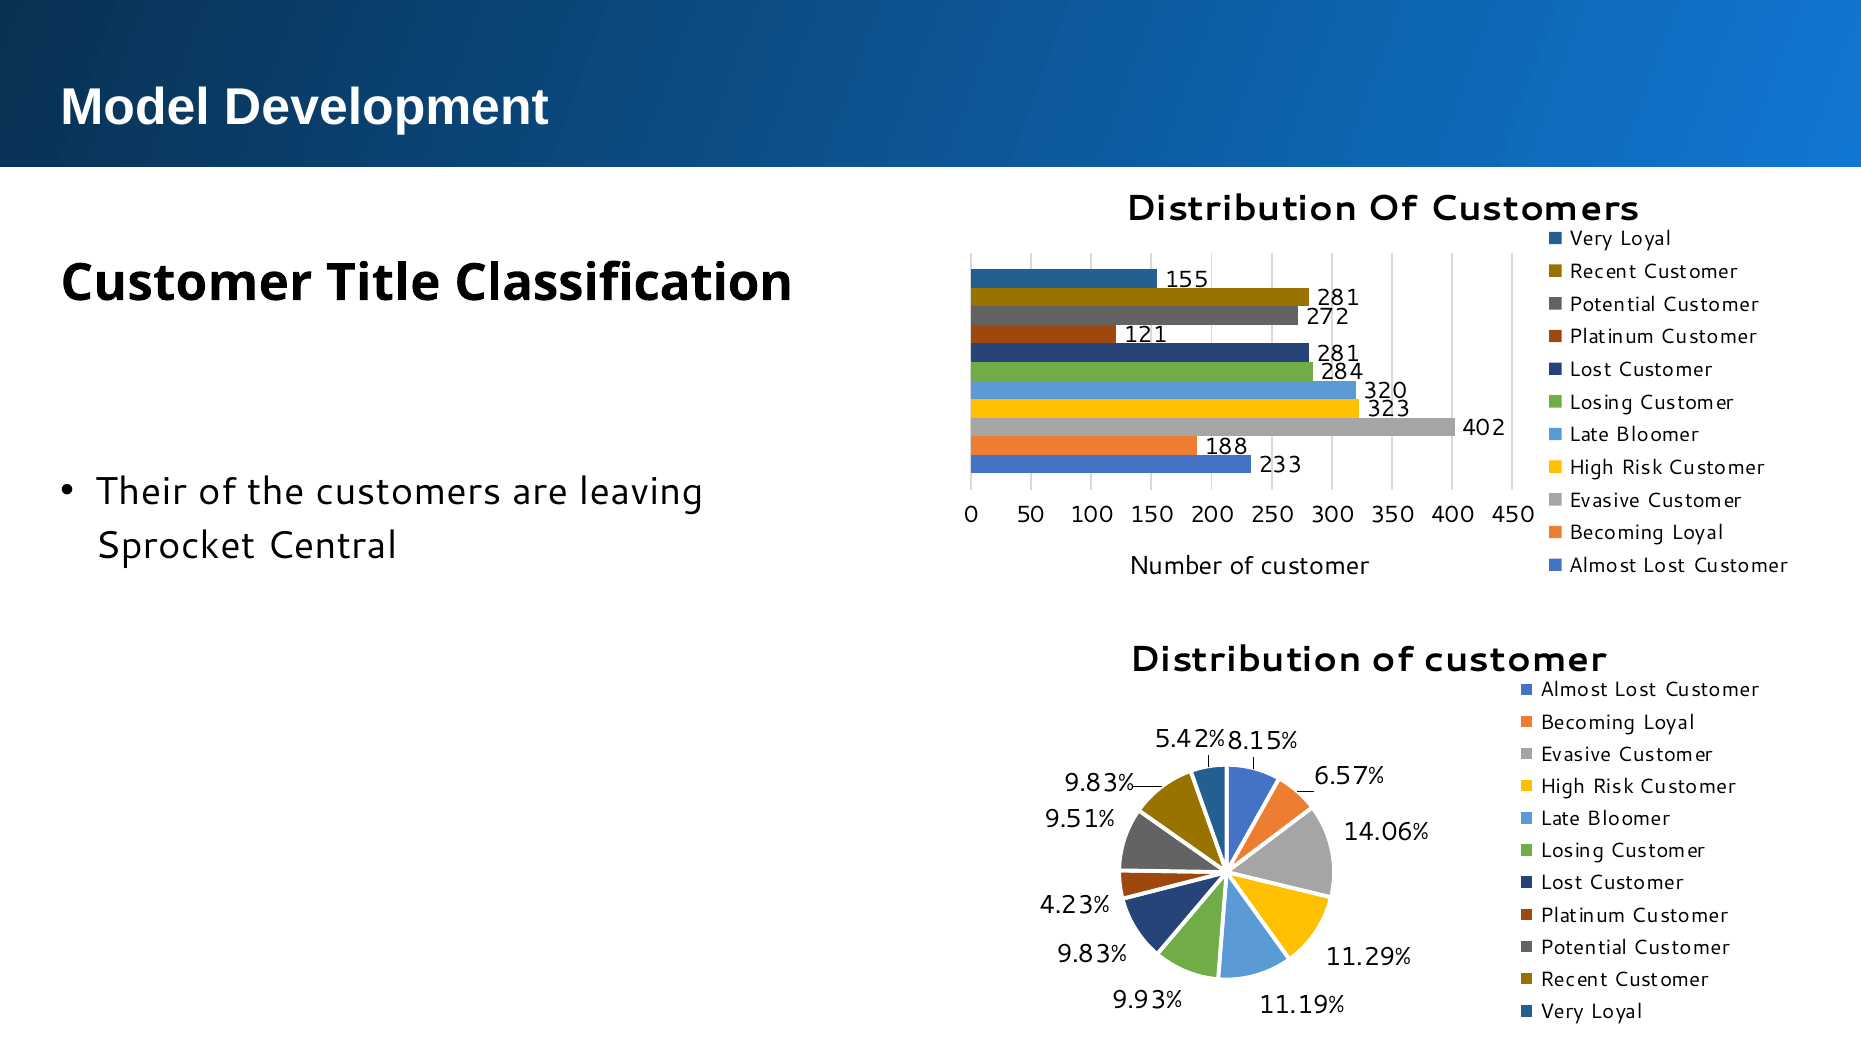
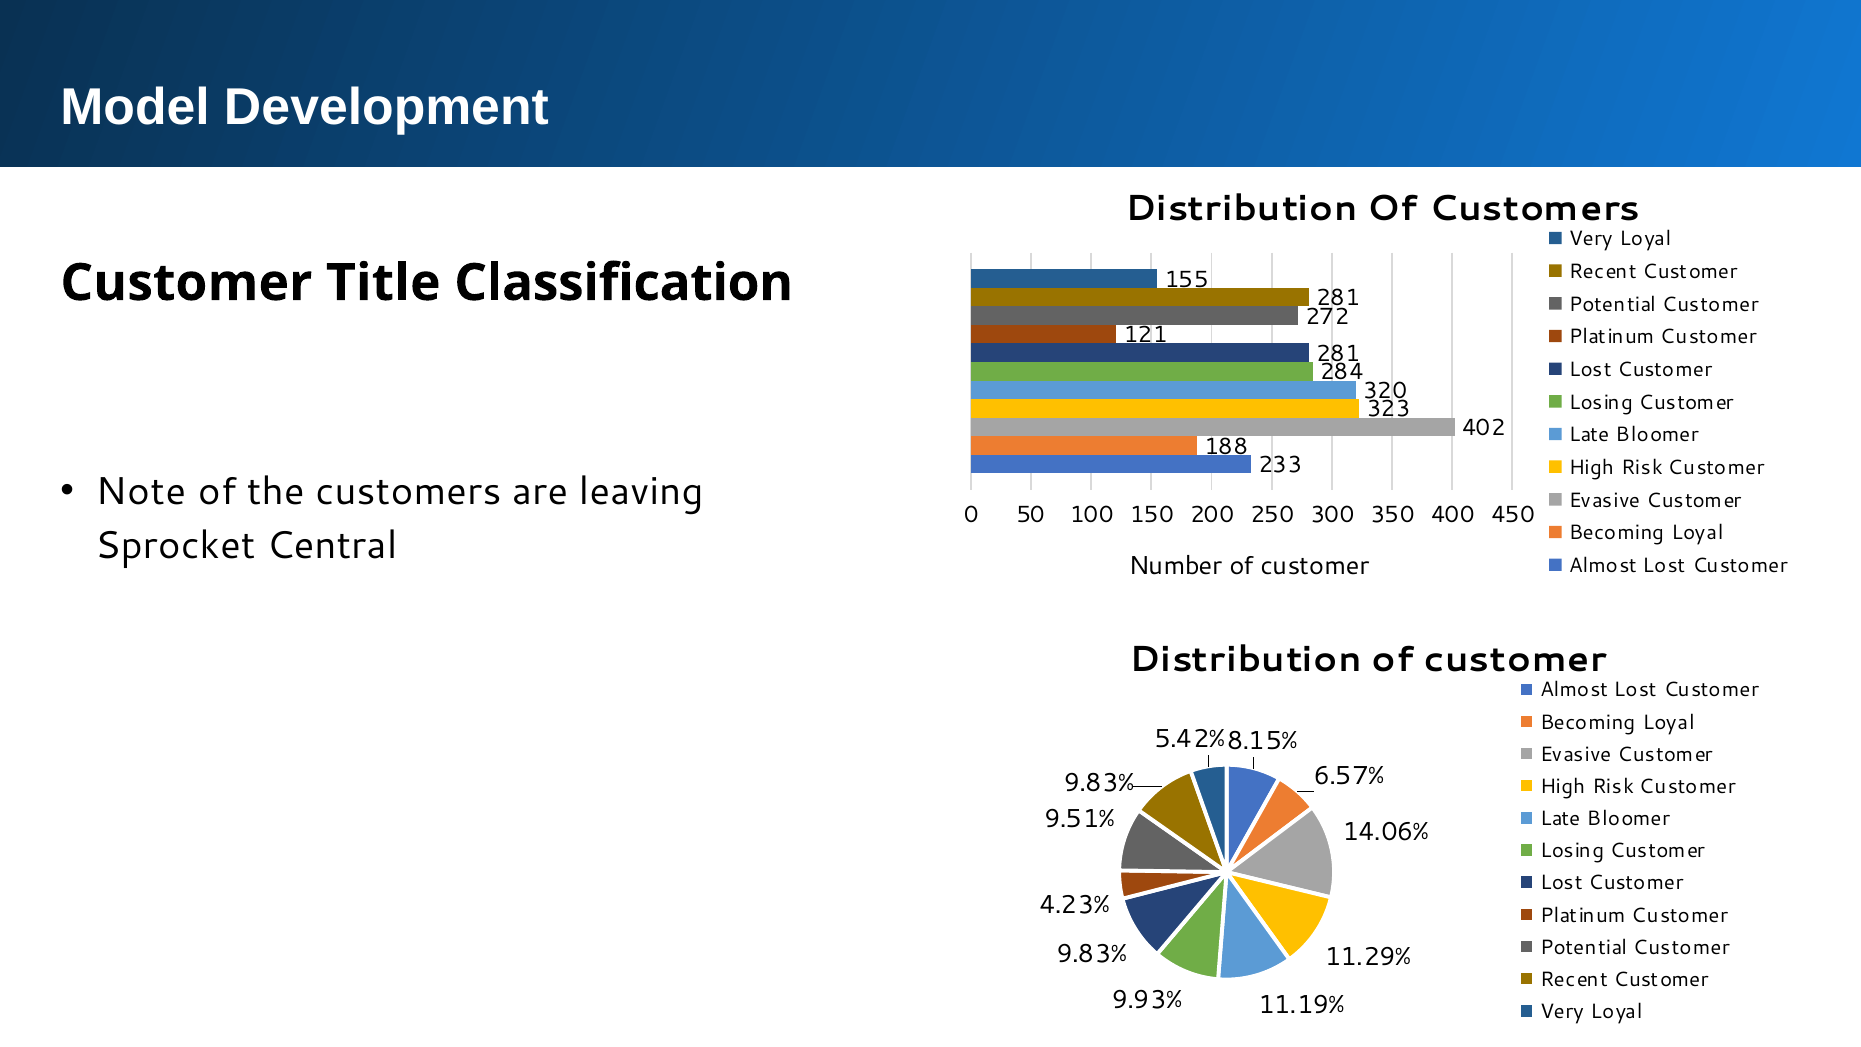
Their: Their -> Note (141, 492)
